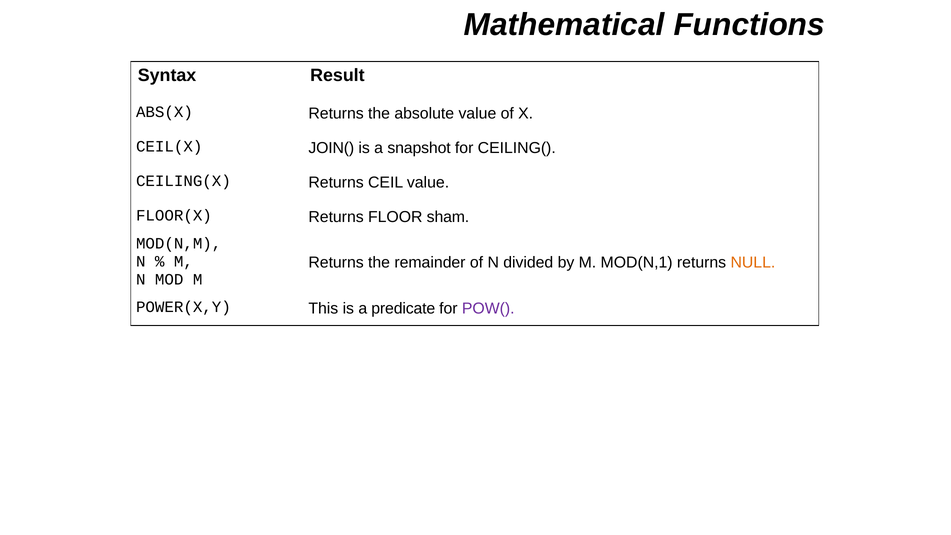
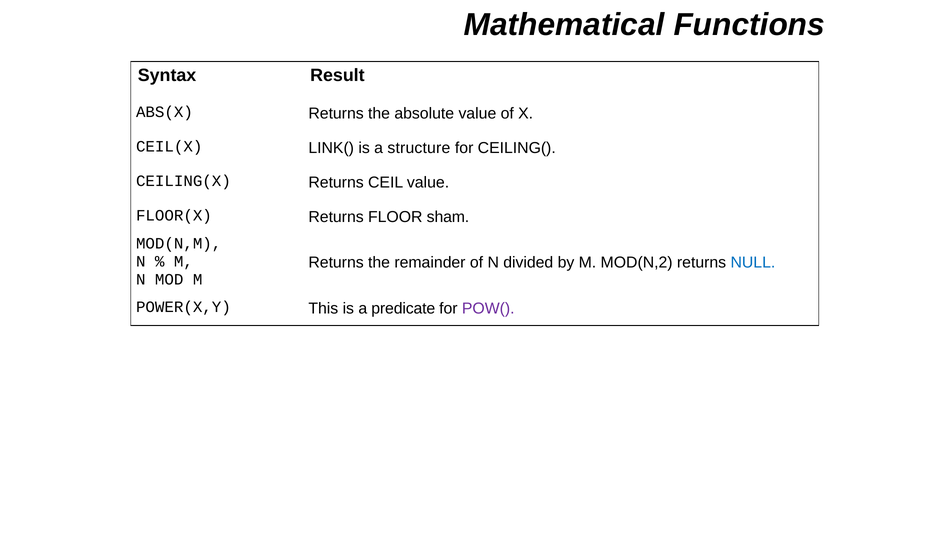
JOIN(: JOIN( -> LINK( (331, 148)
snapshot: snapshot -> structure (419, 148)
MOD(N,1: MOD(N,1 -> MOD(N,2 (637, 263)
NULL colour: orange -> blue (753, 263)
